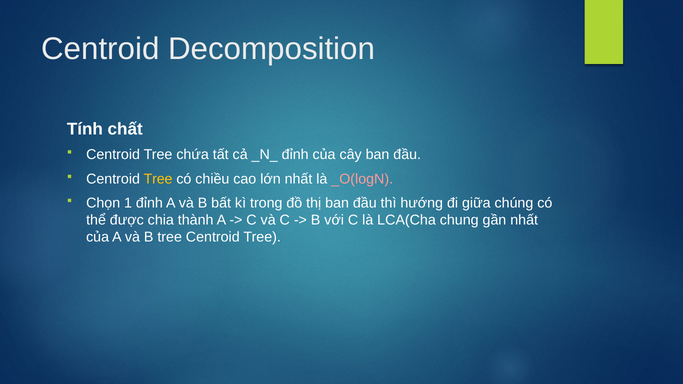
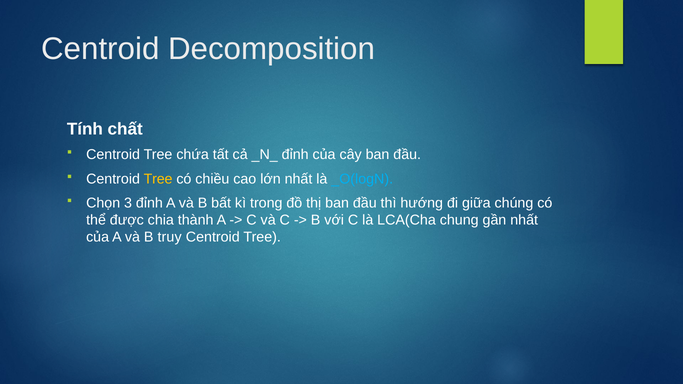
_O(logN colour: pink -> light blue (362, 179)
1: 1 -> 3 (128, 203)
B tree: tree -> truy (170, 237)
